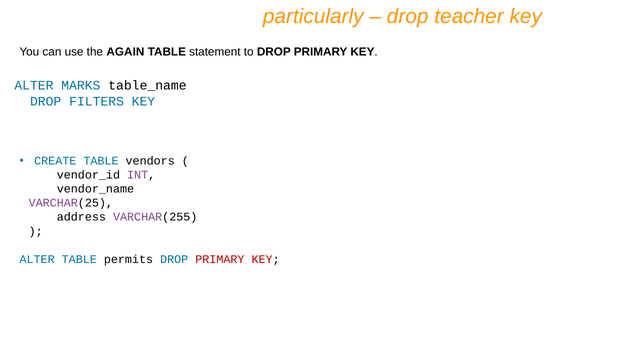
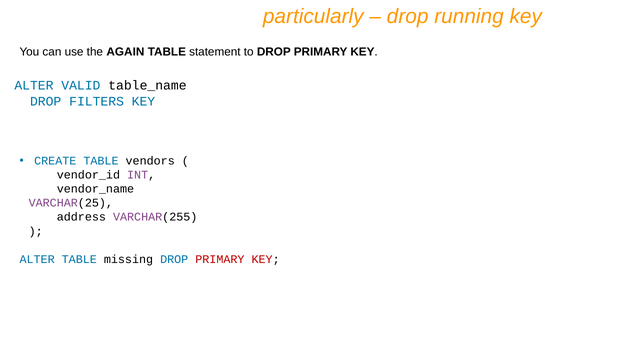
teacher: teacher -> running (469, 16)
MARKS: MARKS -> VALID (81, 86)
permits: permits -> missing (129, 260)
